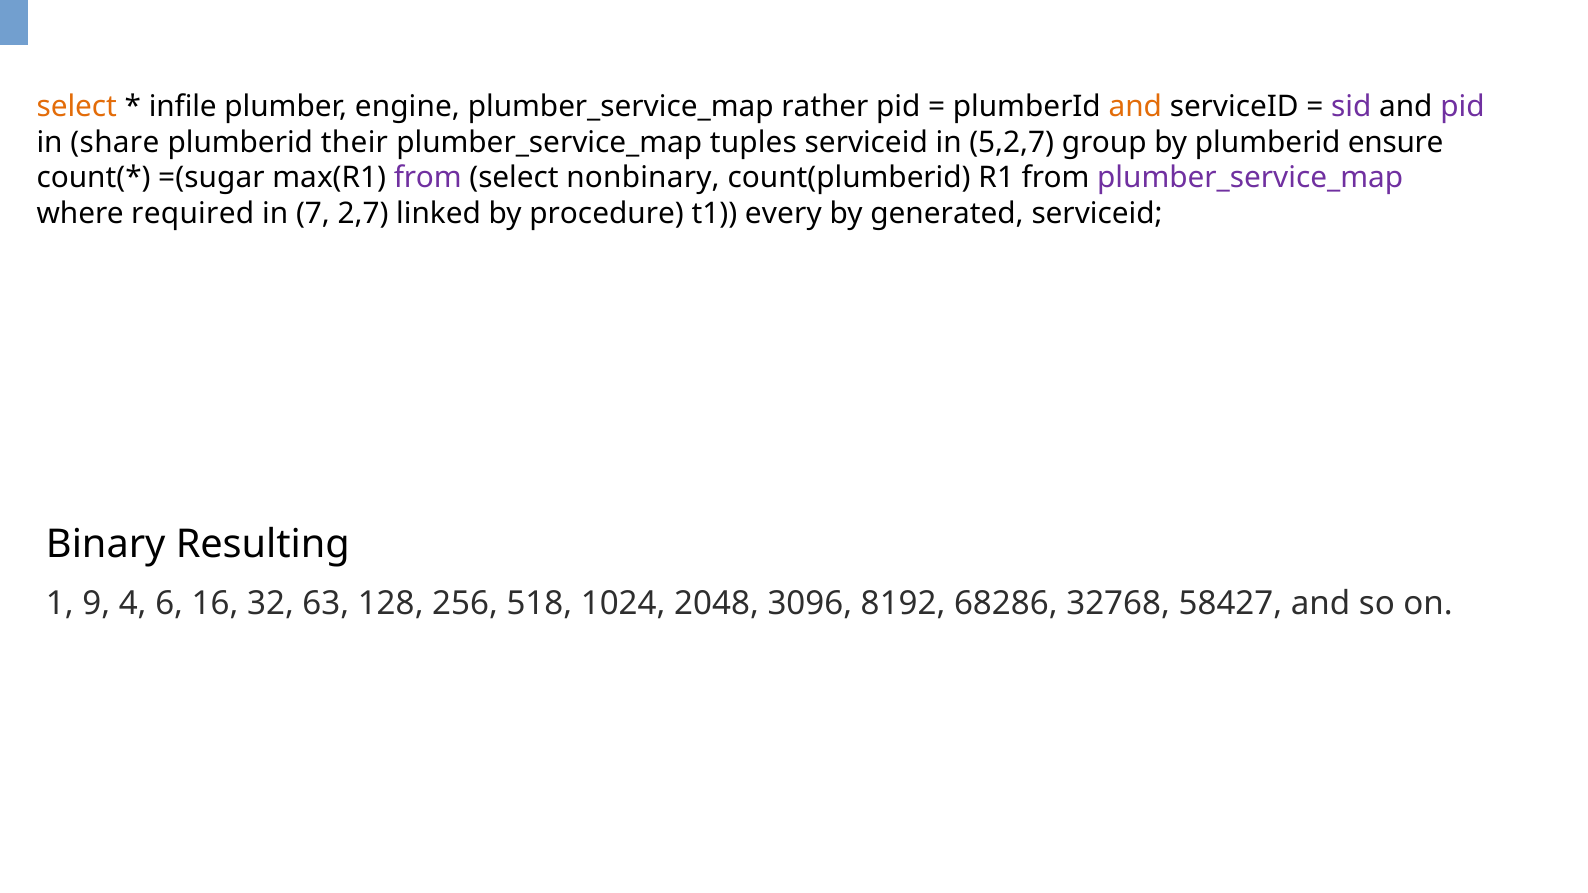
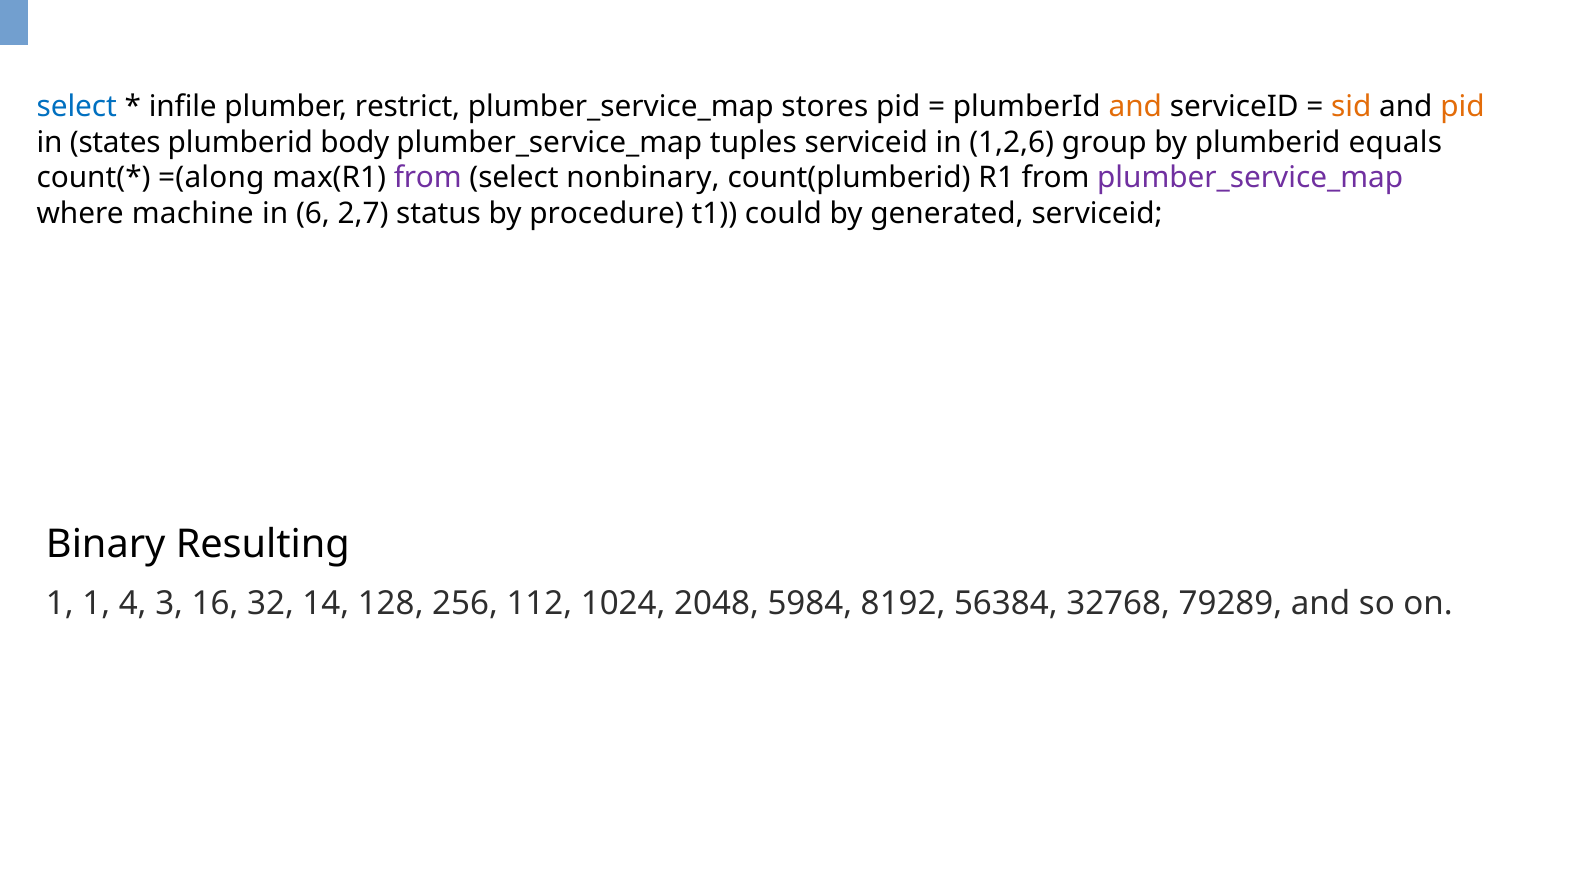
select colour: orange -> blue (77, 107)
engine: engine -> restrict (408, 107)
rather: rather -> stores (825, 107)
sid colour: purple -> orange (1351, 107)
pid colour: purple -> orange (1462, 107)
share: share -> states (115, 142)
their: their -> body (355, 142)
5,2,7: 5,2,7 -> 1,2,6 (1012, 142)
ensure: ensure -> equals (1395, 142)
=(sugar: =(sugar -> =(along (211, 178)
required: required -> machine (193, 214)
7: 7 -> 6 (313, 214)
linked: linked -> status (439, 214)
every: every -> could (783, 214)
1 9: 9 -> 1 (96, 604)
6: 6 -> 3 (169, 604)
63: 63 -> 14 (326, 604)
518: 518 -> 112 (539, 604)
3096: 3096 -> 5984 (810, 604)
68286: 68286 -> 56384 (1006, 604)
58427: 58427 -> 79289 (1230, 604)
